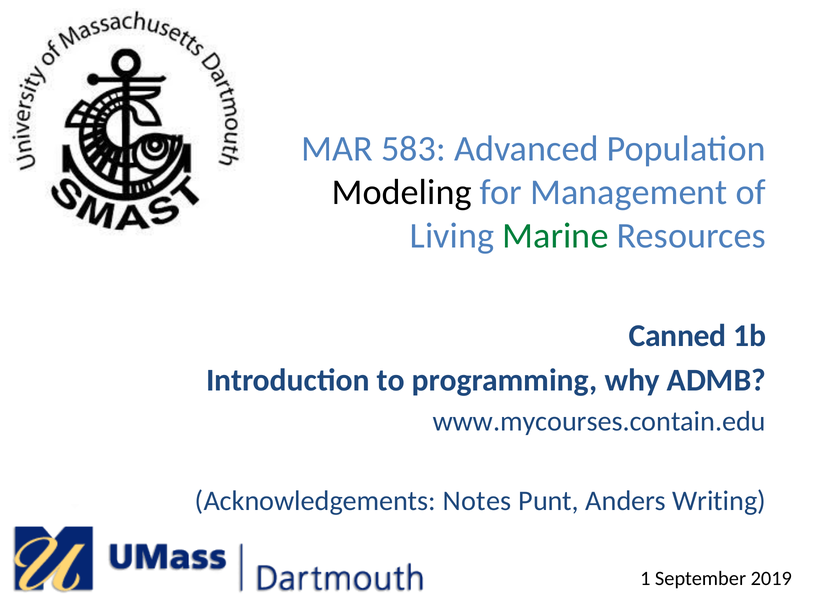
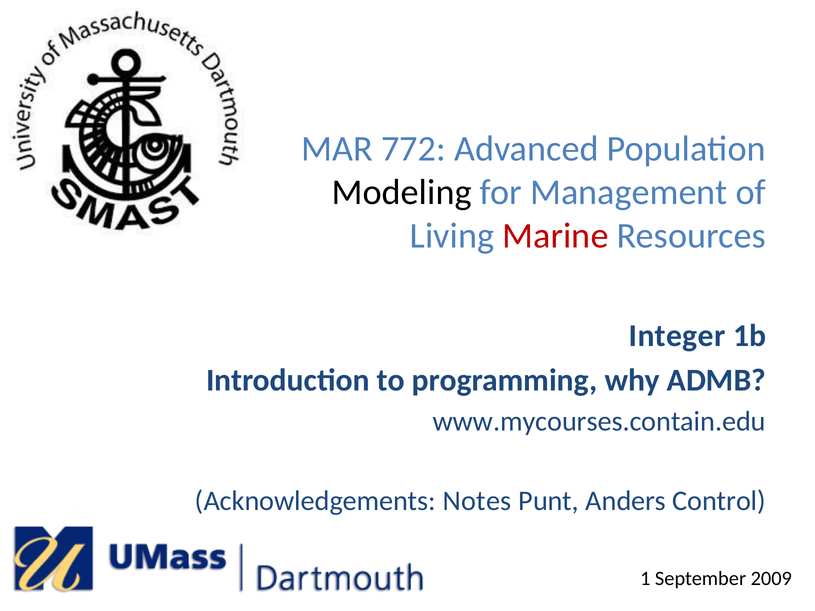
583: 583 -> 772 (413, 149)
Marine colour: green -> red (555, 236)
Canned: Canned -> Integer (677, 336)
Writing: Writing -> Control (719, 501)
2019: 2019 -> 2009 (771, 579)
